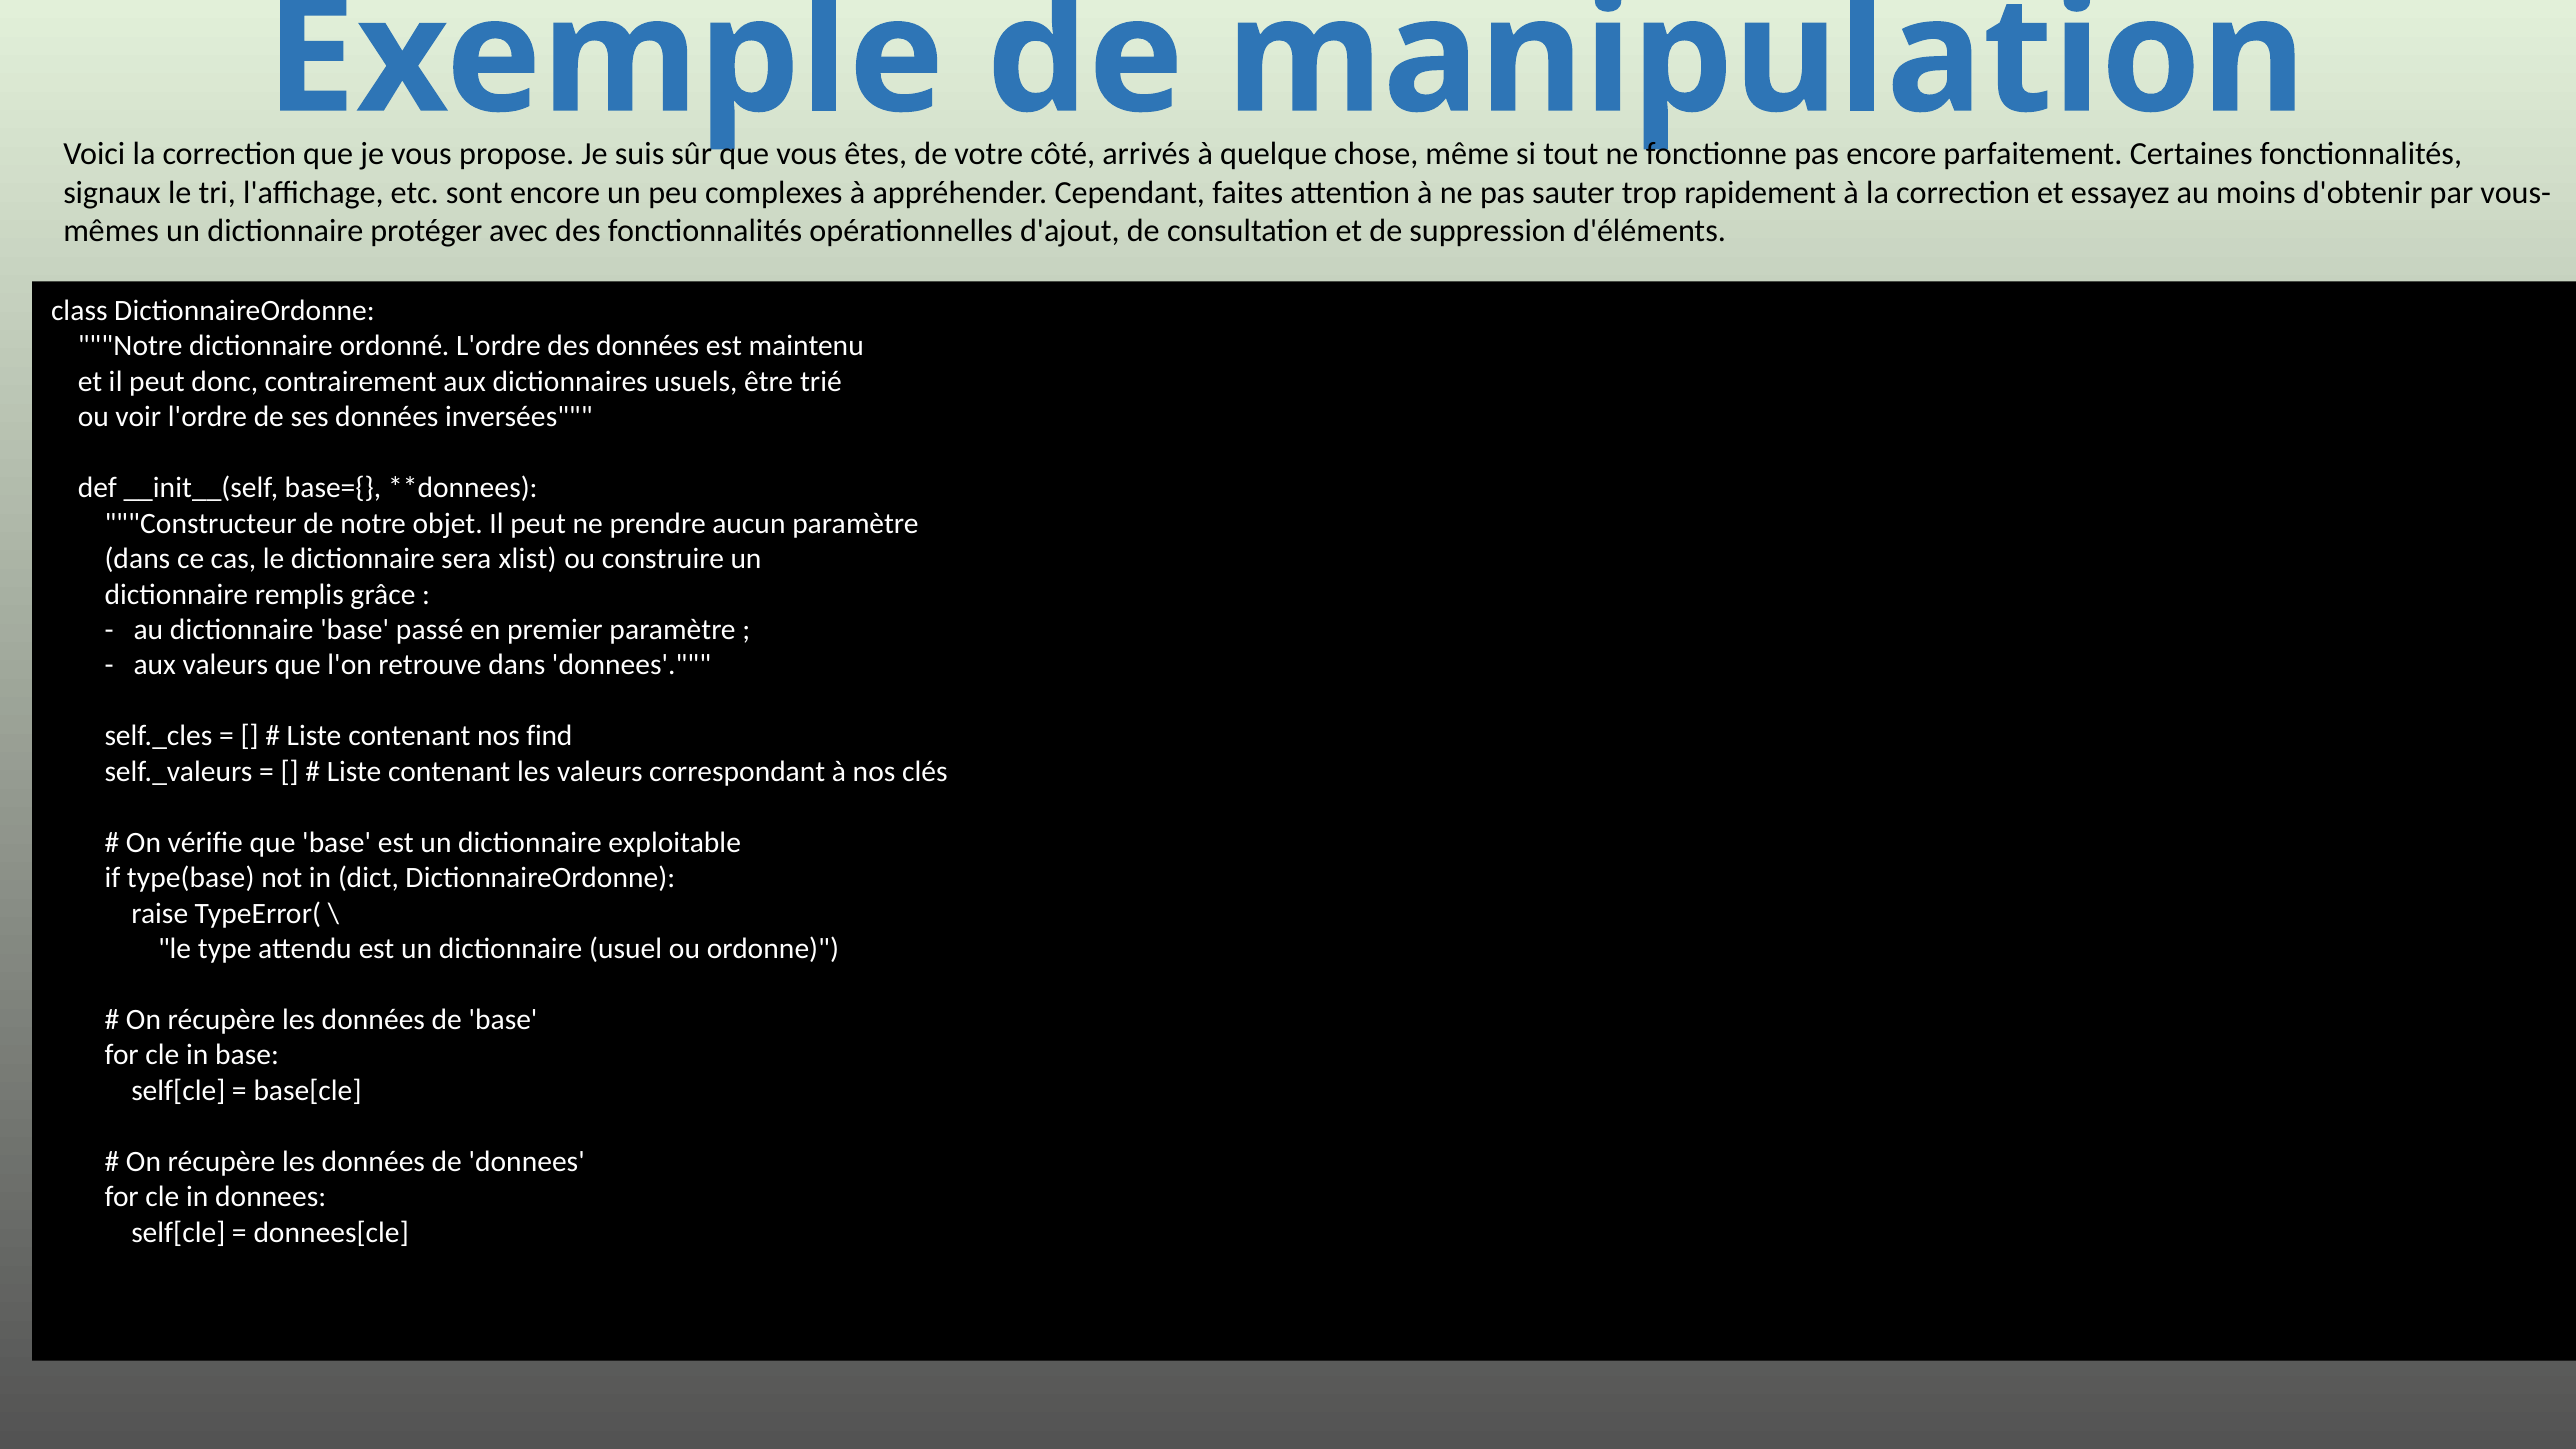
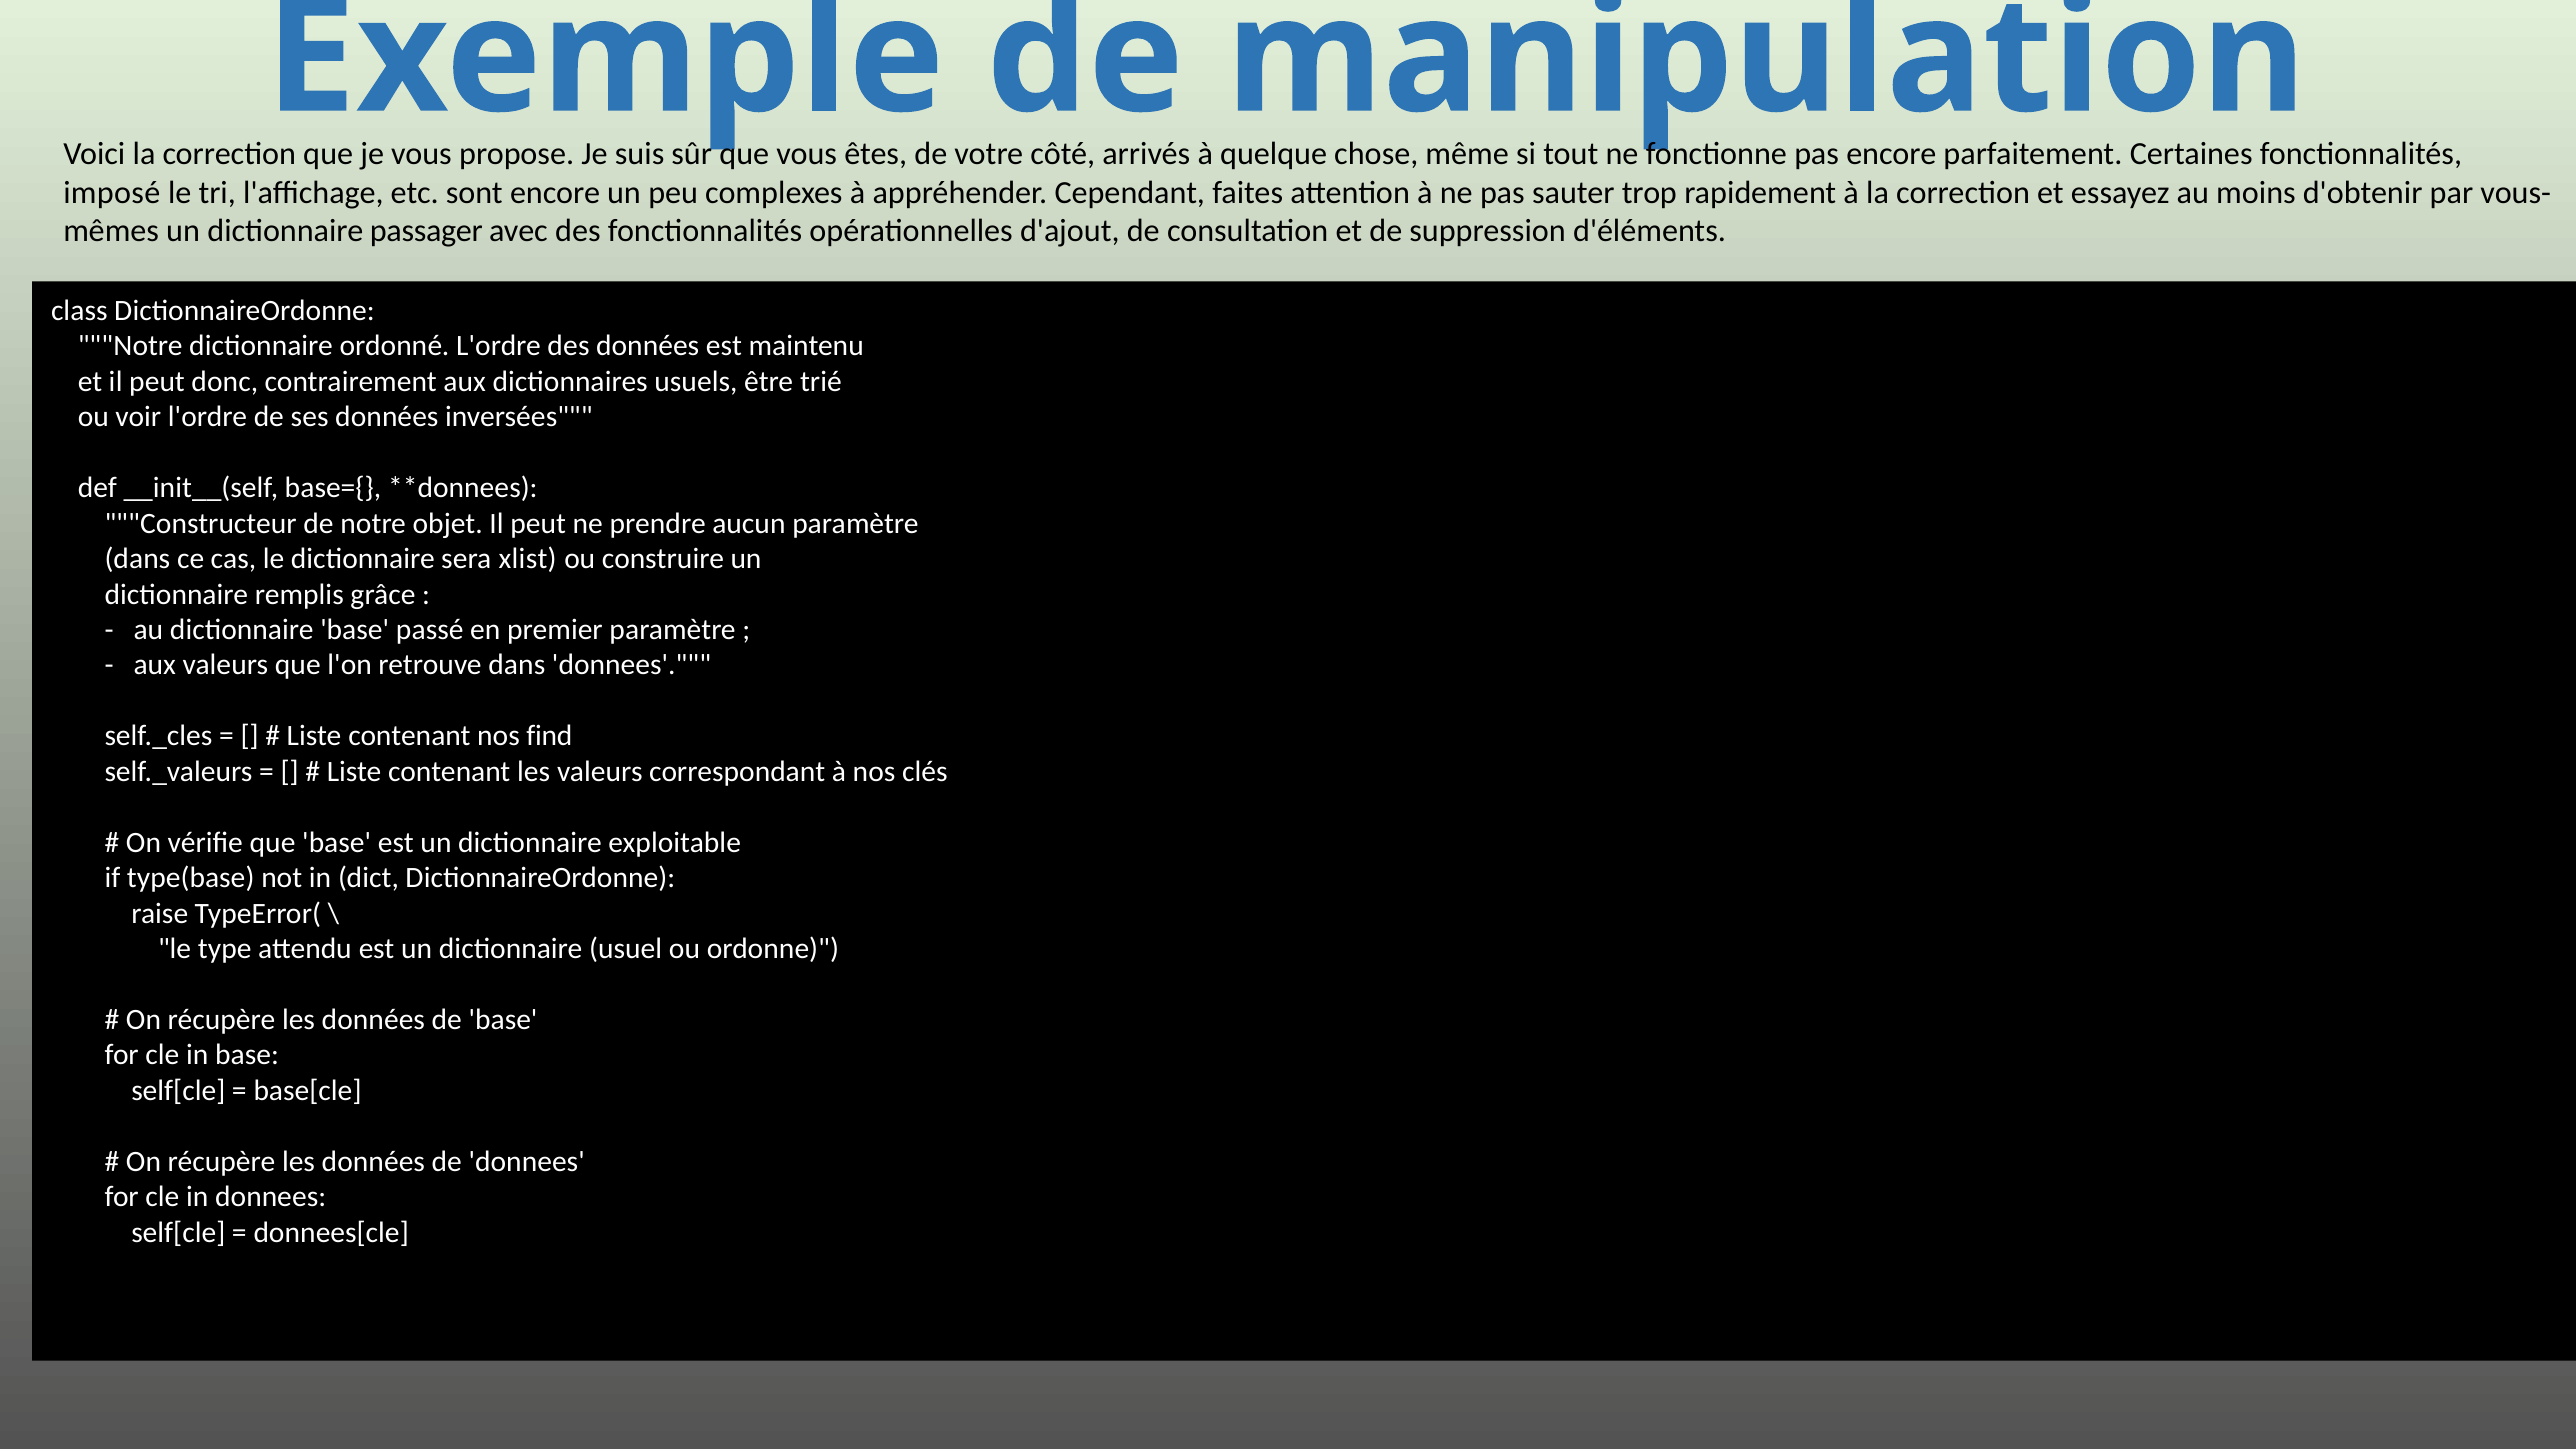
signaux: signaux -> imposé (112, 193)
protéger: protéger -> passager (426, 231)
